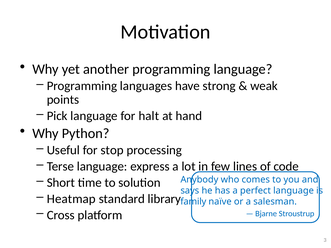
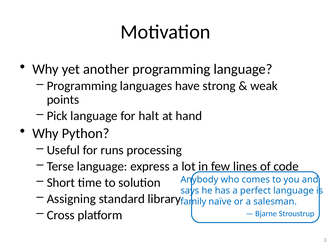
stop: stop -> runs (112, 150)
Heatmap: Heatmap -> Assigning (71, 199)
